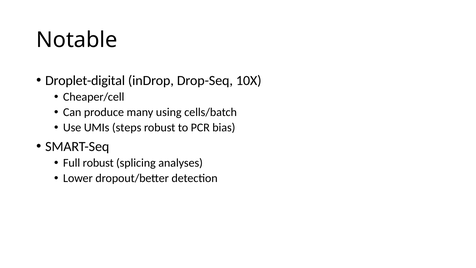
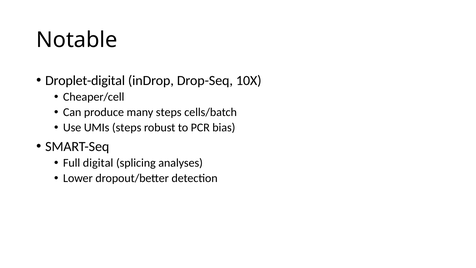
many using: using -> steps (169, 112)
Full robust: robust -> digital (98, 163)
